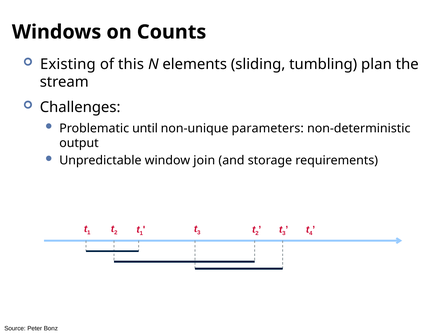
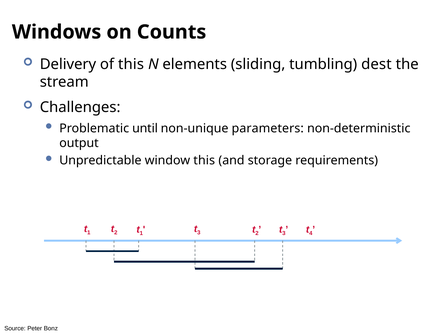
Existing: Existing -> Delivery (68, 64)
plan: plan -> dest (376, 64)
window join: join -> this (204, 161)
